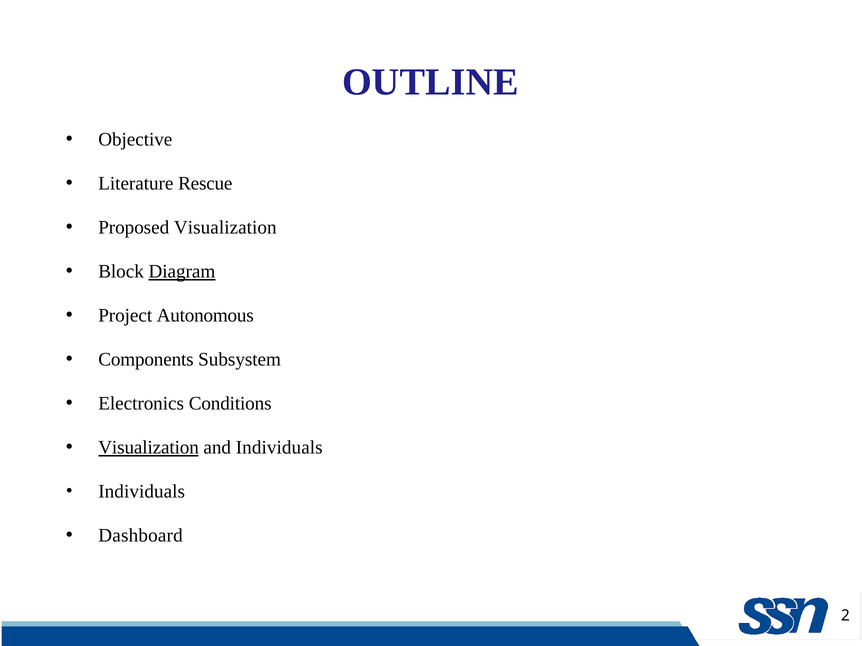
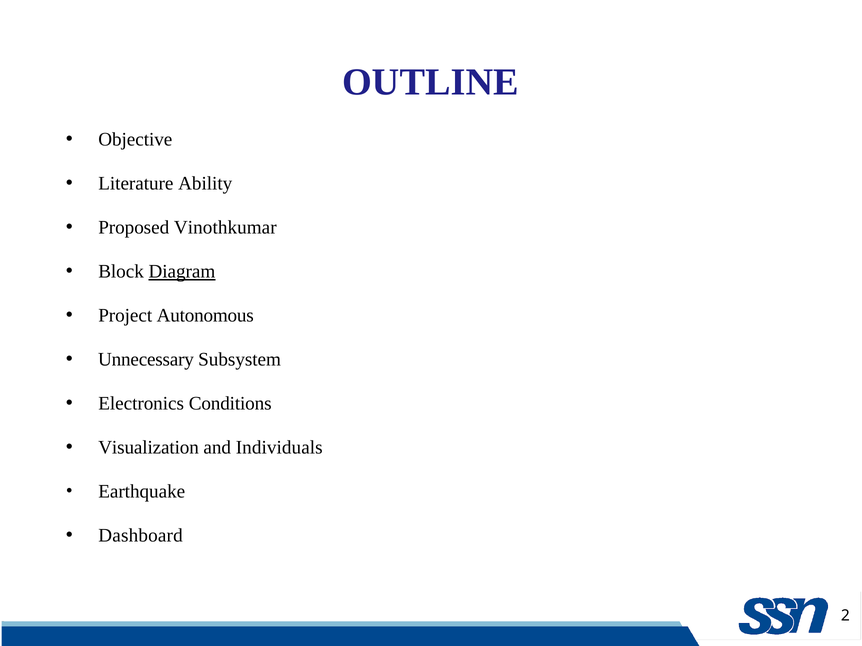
Rescue: Rescue -> Ability (205, 184)
Proposed Visualization: Visualization -> Vinothkumar (225, 228)
Components: Components -> Unnecessary (146, 360)
Visualization underline: present -> none (149, 448)
Individuals: Individuals -> Earthquake (142, 492)
